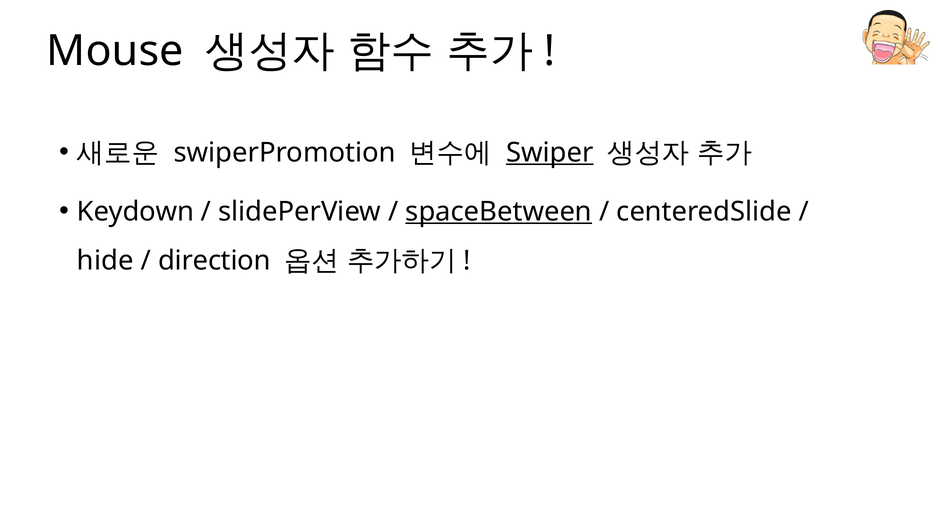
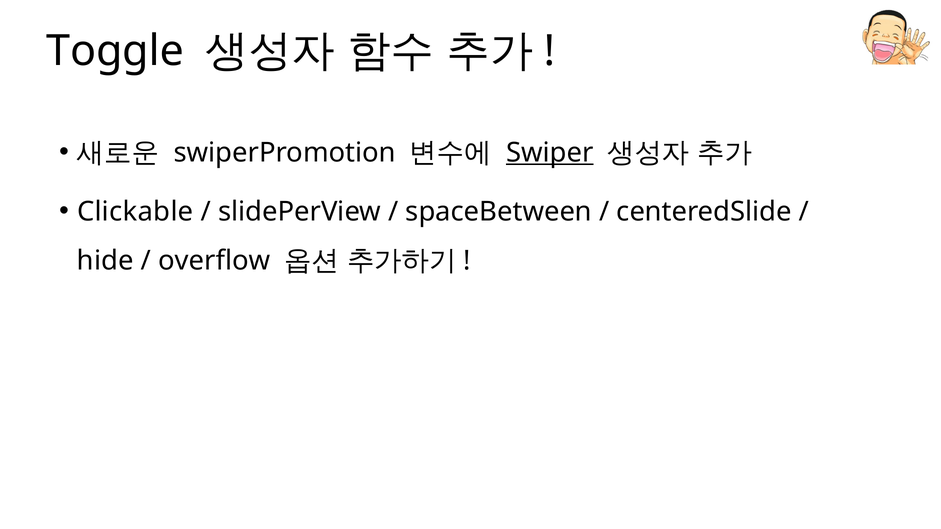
Mouse: Mouse -> Toggle (115, 51)
Keydown: Keydown -> Clickable (135, 212)
spaceBetween underline: present -> none (499, 212)
direction: direction -> overflow (214, 261)
